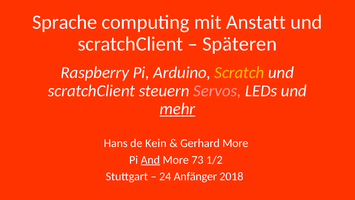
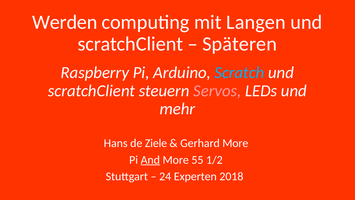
Sprache: Sprache -> Werden (65, 22)
Anstatt: Anstatt -> Langen (256, 22)
Scratch colour: yellow -> light blue (239, 73)
mehr underline: present -> none (177, 109)
Kein: Kein -> Ziele (156, 143)
73: 73 -> 55 (197, 160)
Anfänger: Anfänger -> Experten (195, 176)
